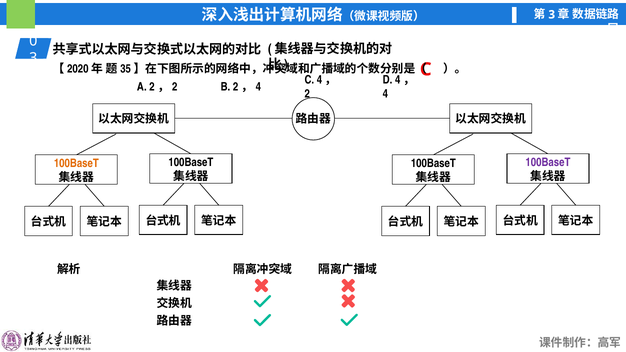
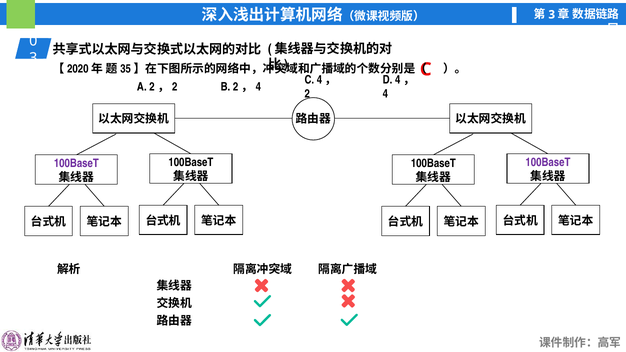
100BaseT colour: orange -> purple (76, 163)
